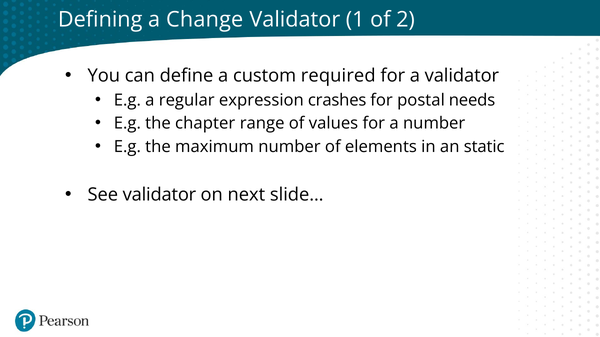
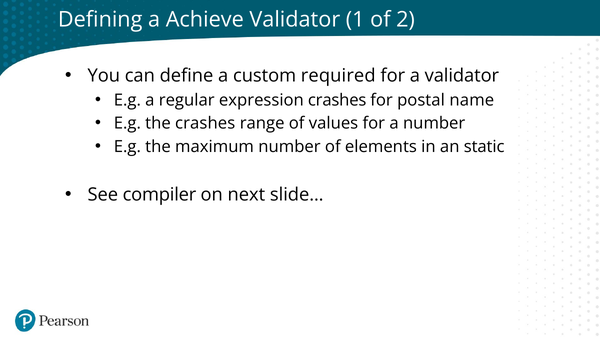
Change: Change -> Achieve (205, 20)
needs: needs -> name (472, 100)
the chapter: chapter -> crashes (205, 123)
See validator: validator -> compiler (159, 195)
